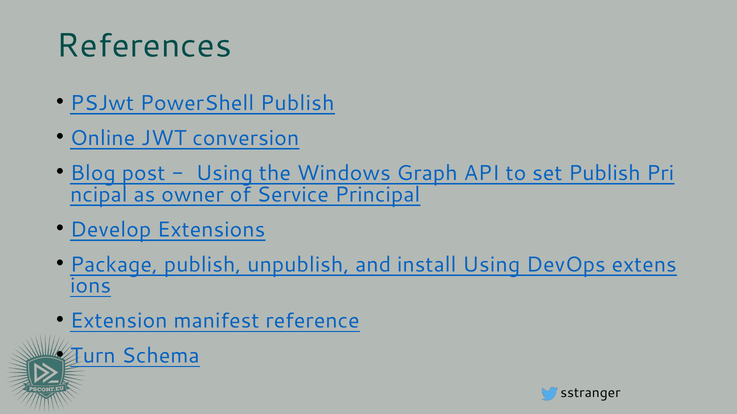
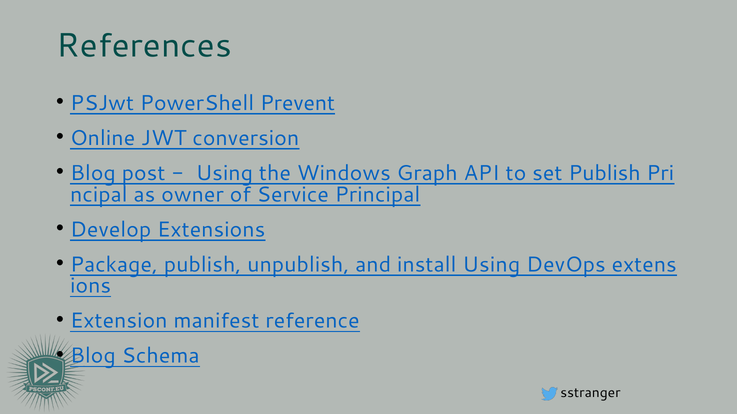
PowerShell Publish: Publish -> Prevent (298, 103)
Turn: Turn -> Blog (93, 356)
